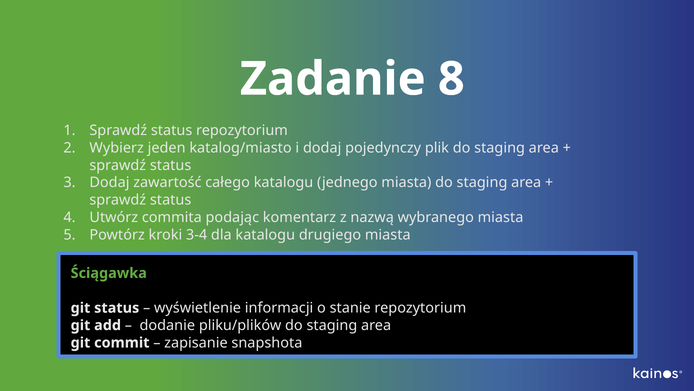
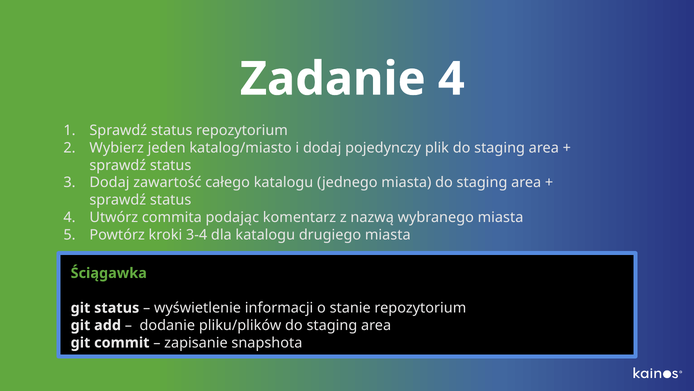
Zadanie 8: 8 -> 4 (451, 79)
